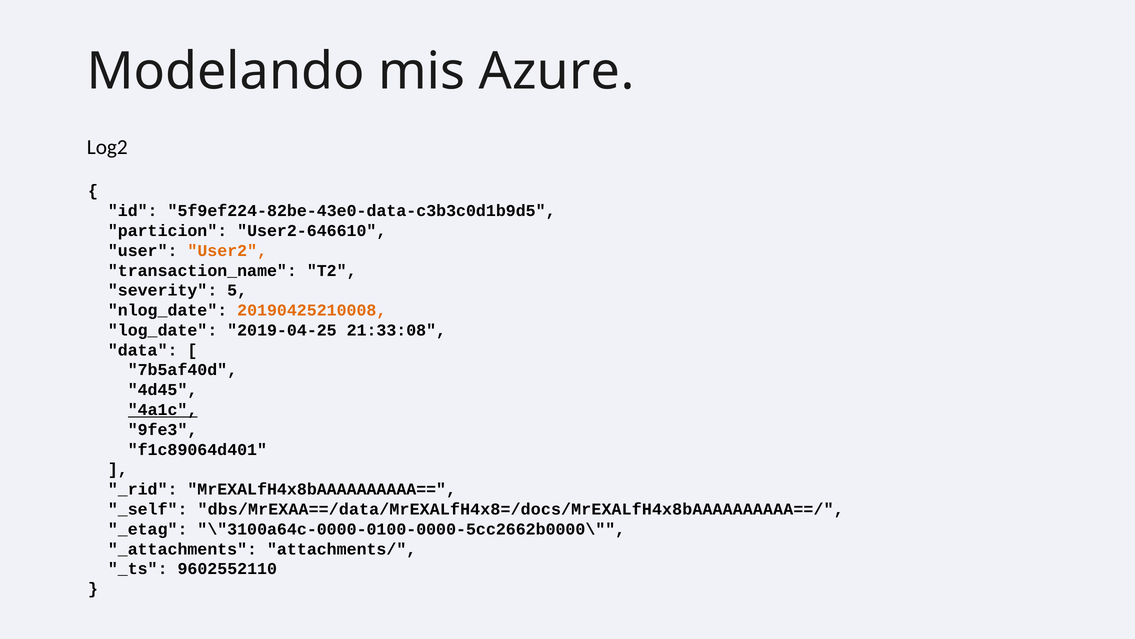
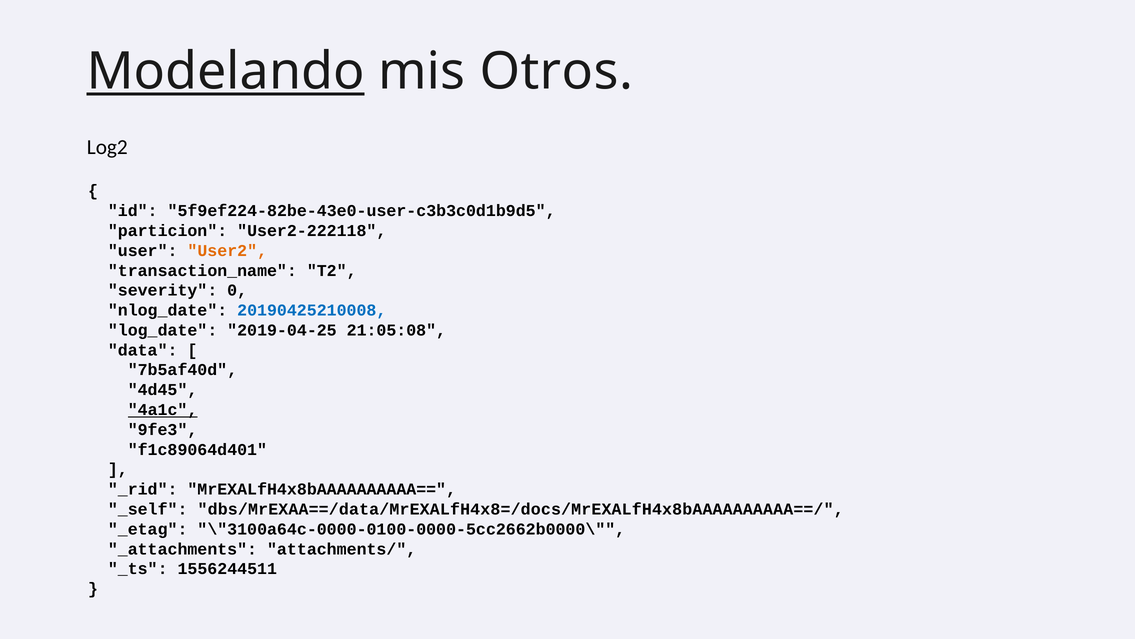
Modelando underline: none -> present (226, 72)
Azure: Azure -> Otros (556, 72)
5f9ef224-82be-43e0-data-c3b3c0d1b9d5: 5f9ef224-82be-43e0-data-c3b3c0d1b9d5 -> 5f9ef224-82be-43e0-user-c3b3c0d1b9d5 (362, 211)
User2-646610: User2-646610 -> User2-222118 (312, 231)
5: 5 -> 0 (237, 290)
20190425210008 colour: orange -> blue (312, 310)
21:33:08: 21:33:08 -> 21:05:08 (396, 330)
9602552110: 9602552110 -> 1556244511 (227, 568)
